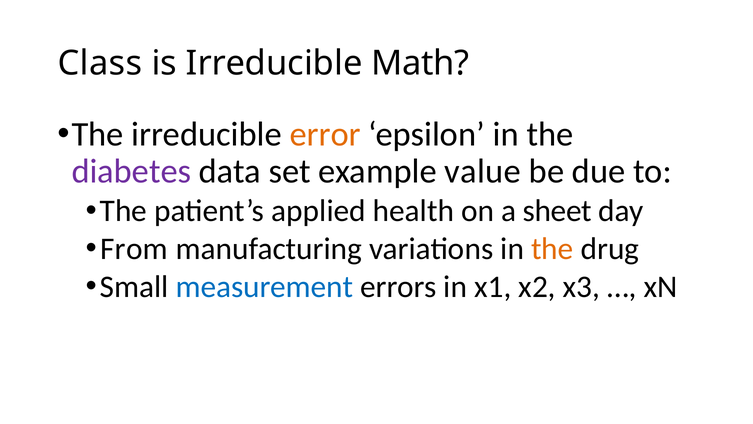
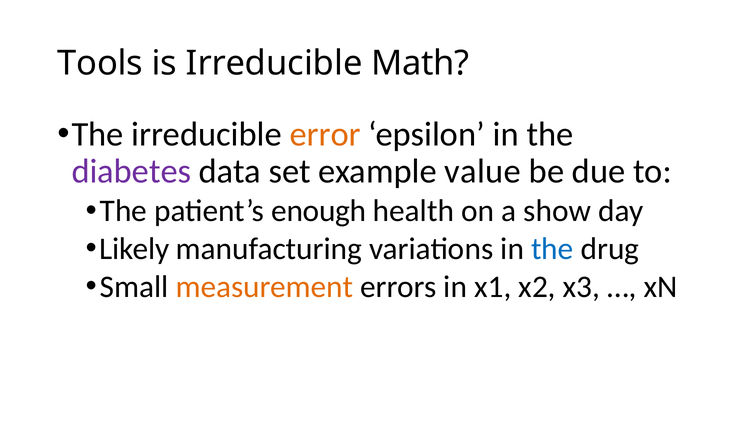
Class: Class -> Tools (100, 63)
applied: applied -> enough (319, 211)
sheet: sheet -> show (557, 211)
From: From -> Likely (134, 249)
the colour: orange -> blue (552, 249)
measurement colour: blue -> orange (264, 286)
